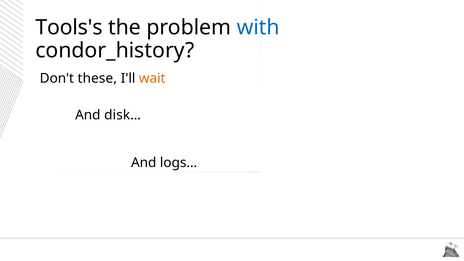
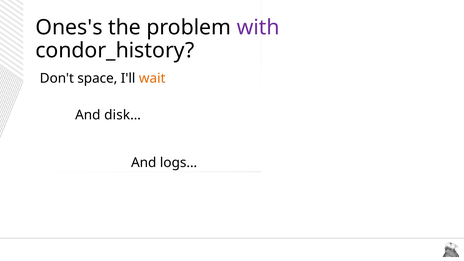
Tools's: Tools's -> Ones's (69, 27)
with colour: blue -> purple (258, 27)
these: these -> space (97, 78)
